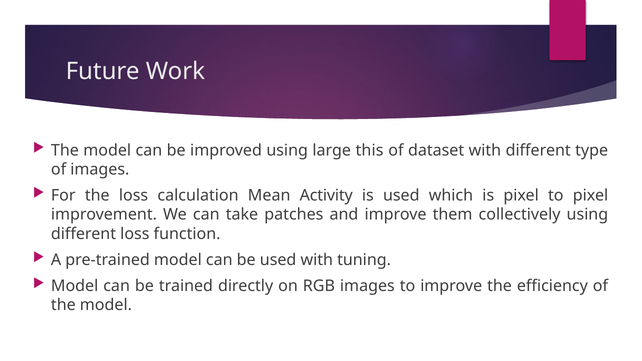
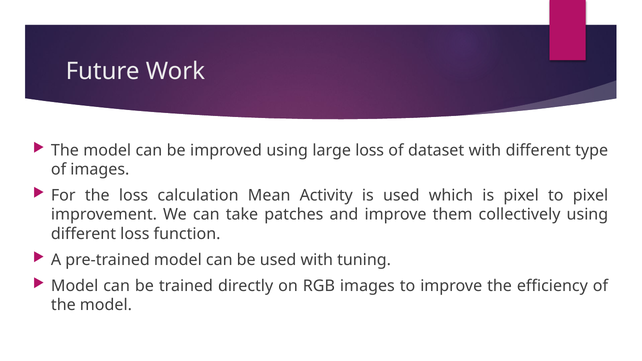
large this: this -> loss (370, 150)
